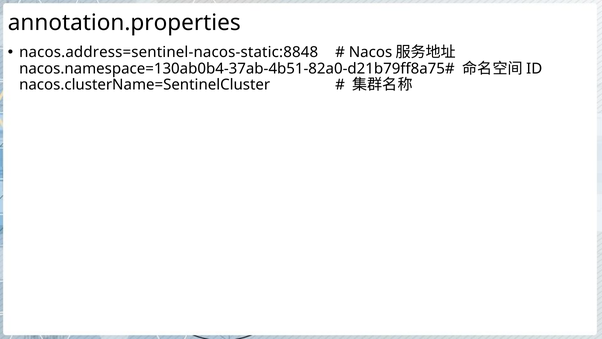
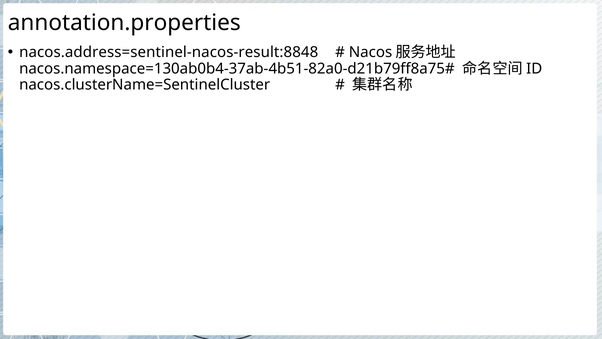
nacos.address=sentinel-nacos-static:8848: nacos.address=sentinel-nacos-static:8848 -> nacos.address=sentinel-nacos-result:8848 (169, 52)
